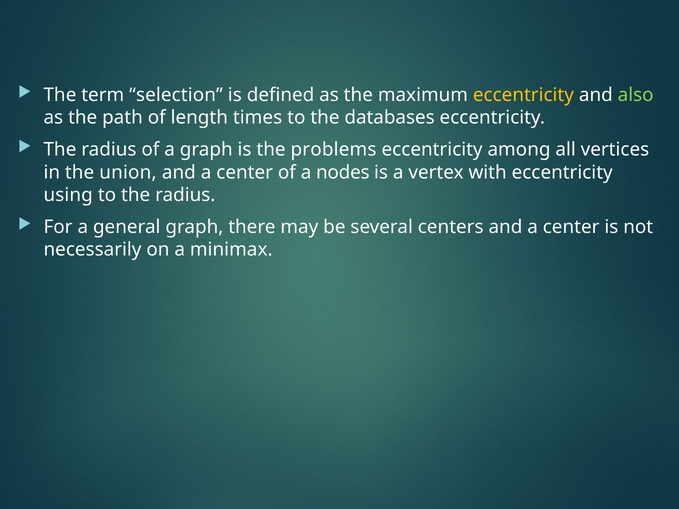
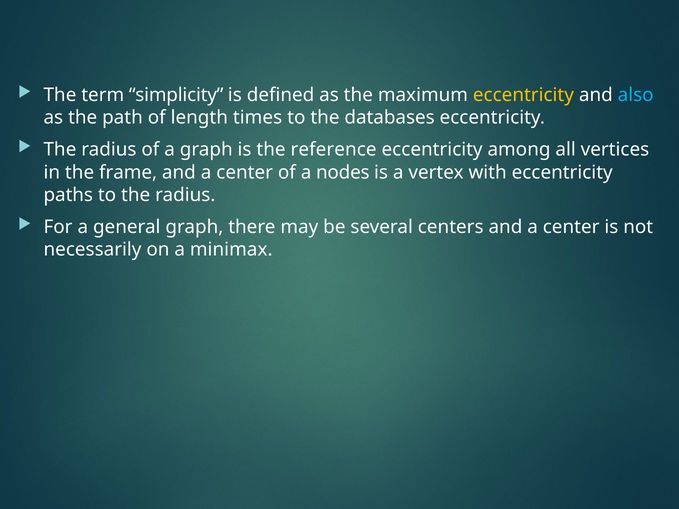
selection: selection -> simplicity (176, 95)
also colour: light green -> light blue (636, 95)
problems: problems -> reference (334, 150)
union: union -> frame (128, 172)
using: using -> paths (68, 195)
